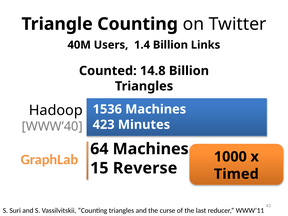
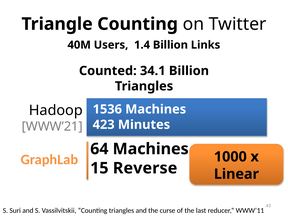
14.8: 14.8 -> 34.1 (153, 71)
WWW’40: WWW’40 -> WWW’21 (52, 127)
Timed: Timed -> Linear (236, 174)
